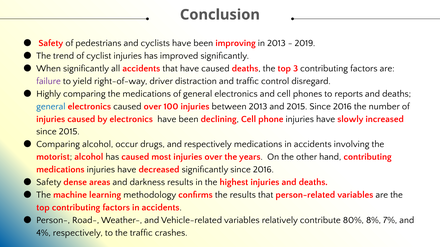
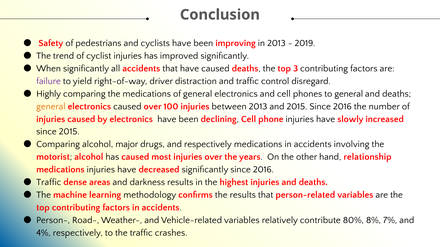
to reports: reports -> general (349, 94)
general colour: blue -> orange (51, 107)
occur: occur -> major (127, 145)
hand contributing: contributing -> relationship (368, 157)
Safety: Safety -> Traffic (49, 183)
